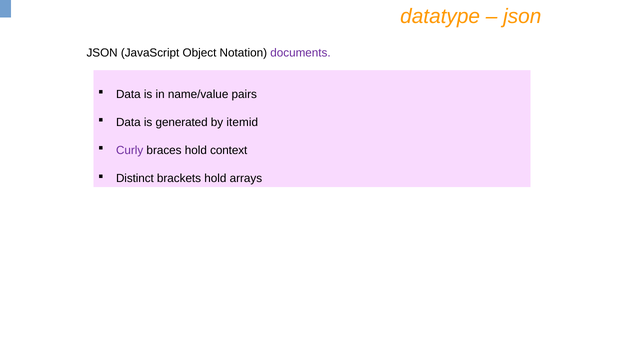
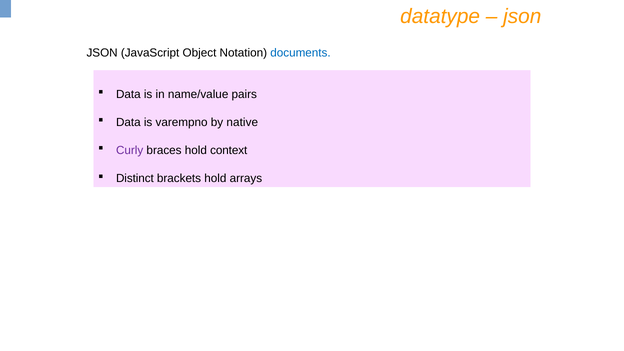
documents colour: purple -> blue (300, 53)
generated: generated -> varempno (182, 122)
itemid: itemid -> native (242, 122)
